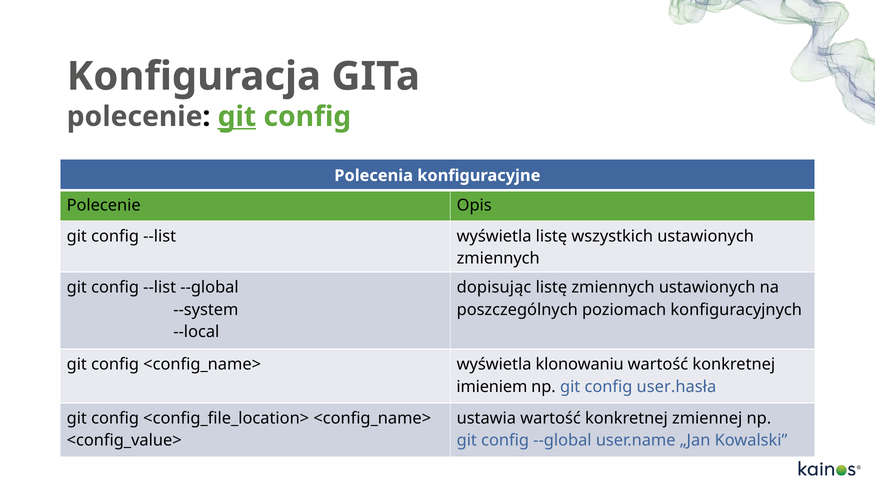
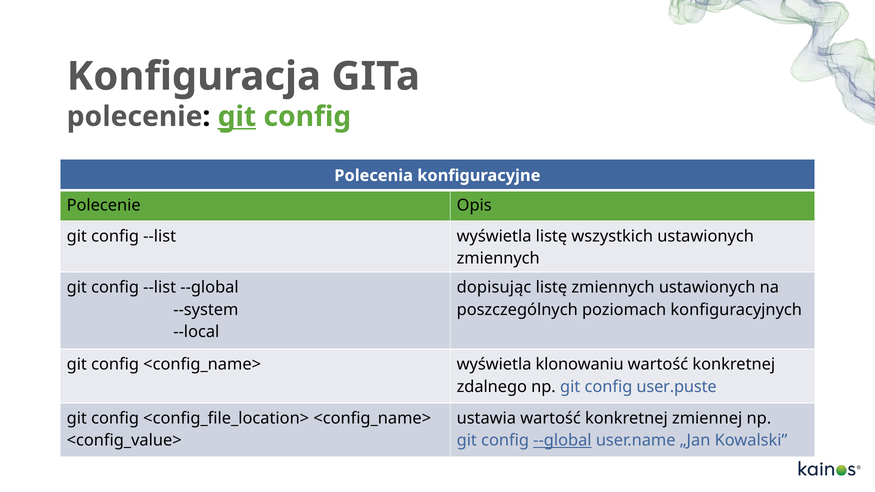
imieniem: imieniem -> zdalnego (492, 387)
user.hasła: user.hasła -> user.puste (677, 387)
--global underline: none -> present (562, 441)
